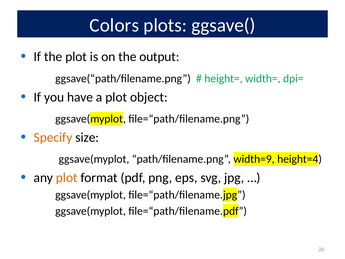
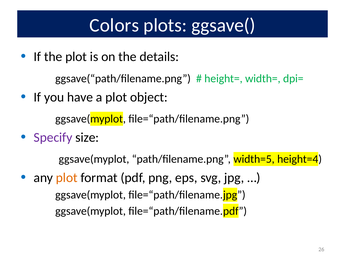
output: output -> details (159, 57)
Specify colour: orange -> purple (53, 137)
width=9: width=9 -> width=5 (254, 159)
